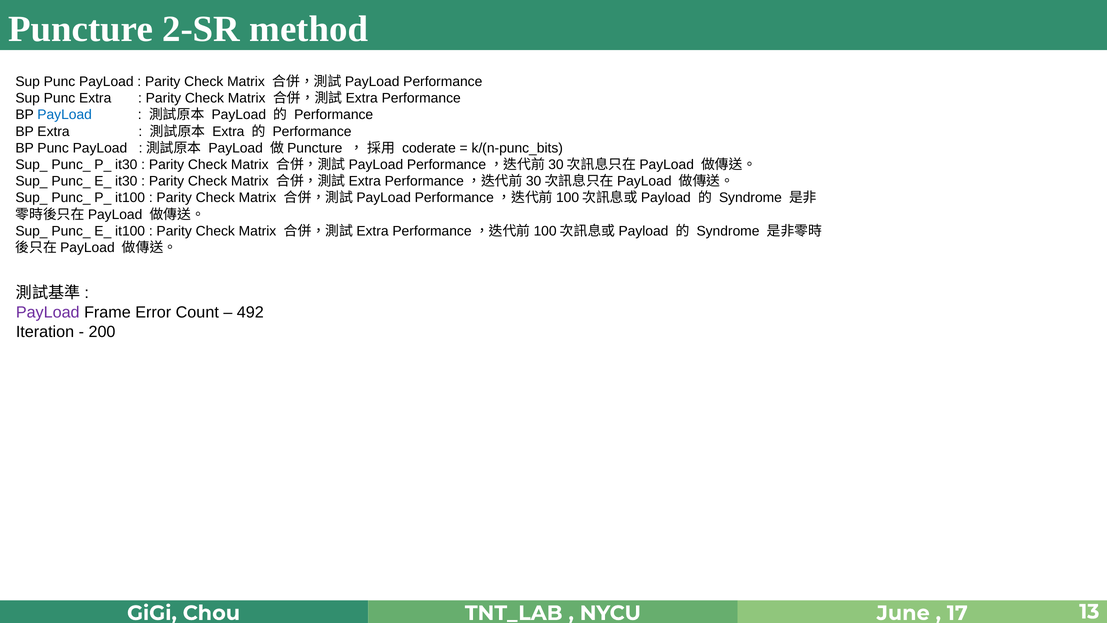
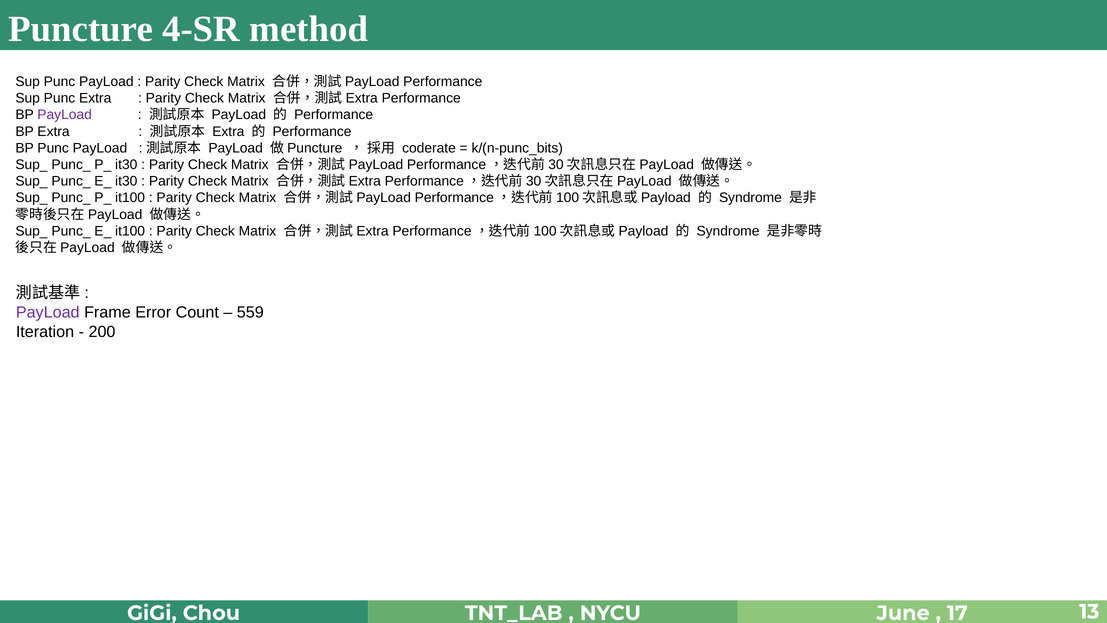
2-SR: 2-SR -> 4-SR (201, 29)
PayLoad colour: blue -> purple (65, 115)
492: 492 -> 559 (250, 312)
